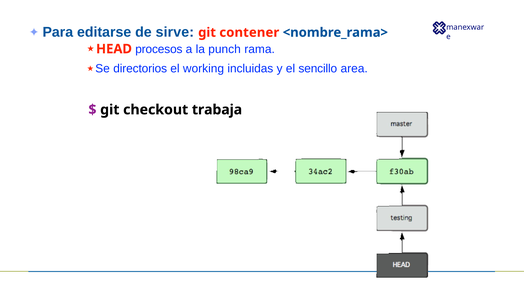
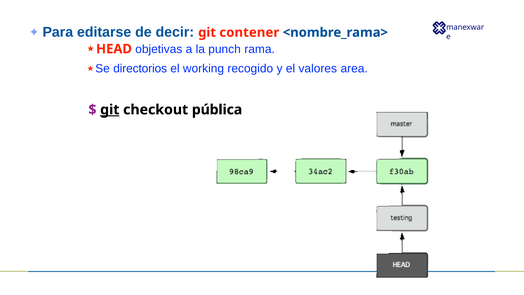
sirve: sirve -> decir (175, 32)
procesos: procesos -> objetivas (159, 49)
incluidas: incluidas -> recogido (250, 68)
sencillo: sencillo -> valores (318, 68)
git underline: none -> present (110, 110)
trabaja: trabaja -> pública (217, 110)
